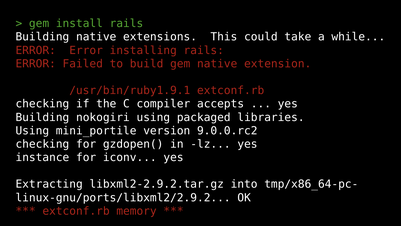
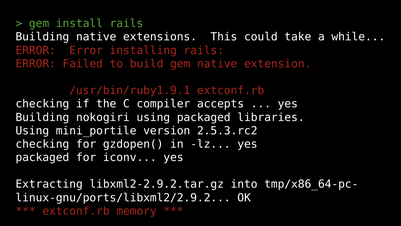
9.0.0.rc2: 9.0.0.rc2 -> 2.5.3.rc2 (227, 130)
instance: instance -> packaged (42, 157)
